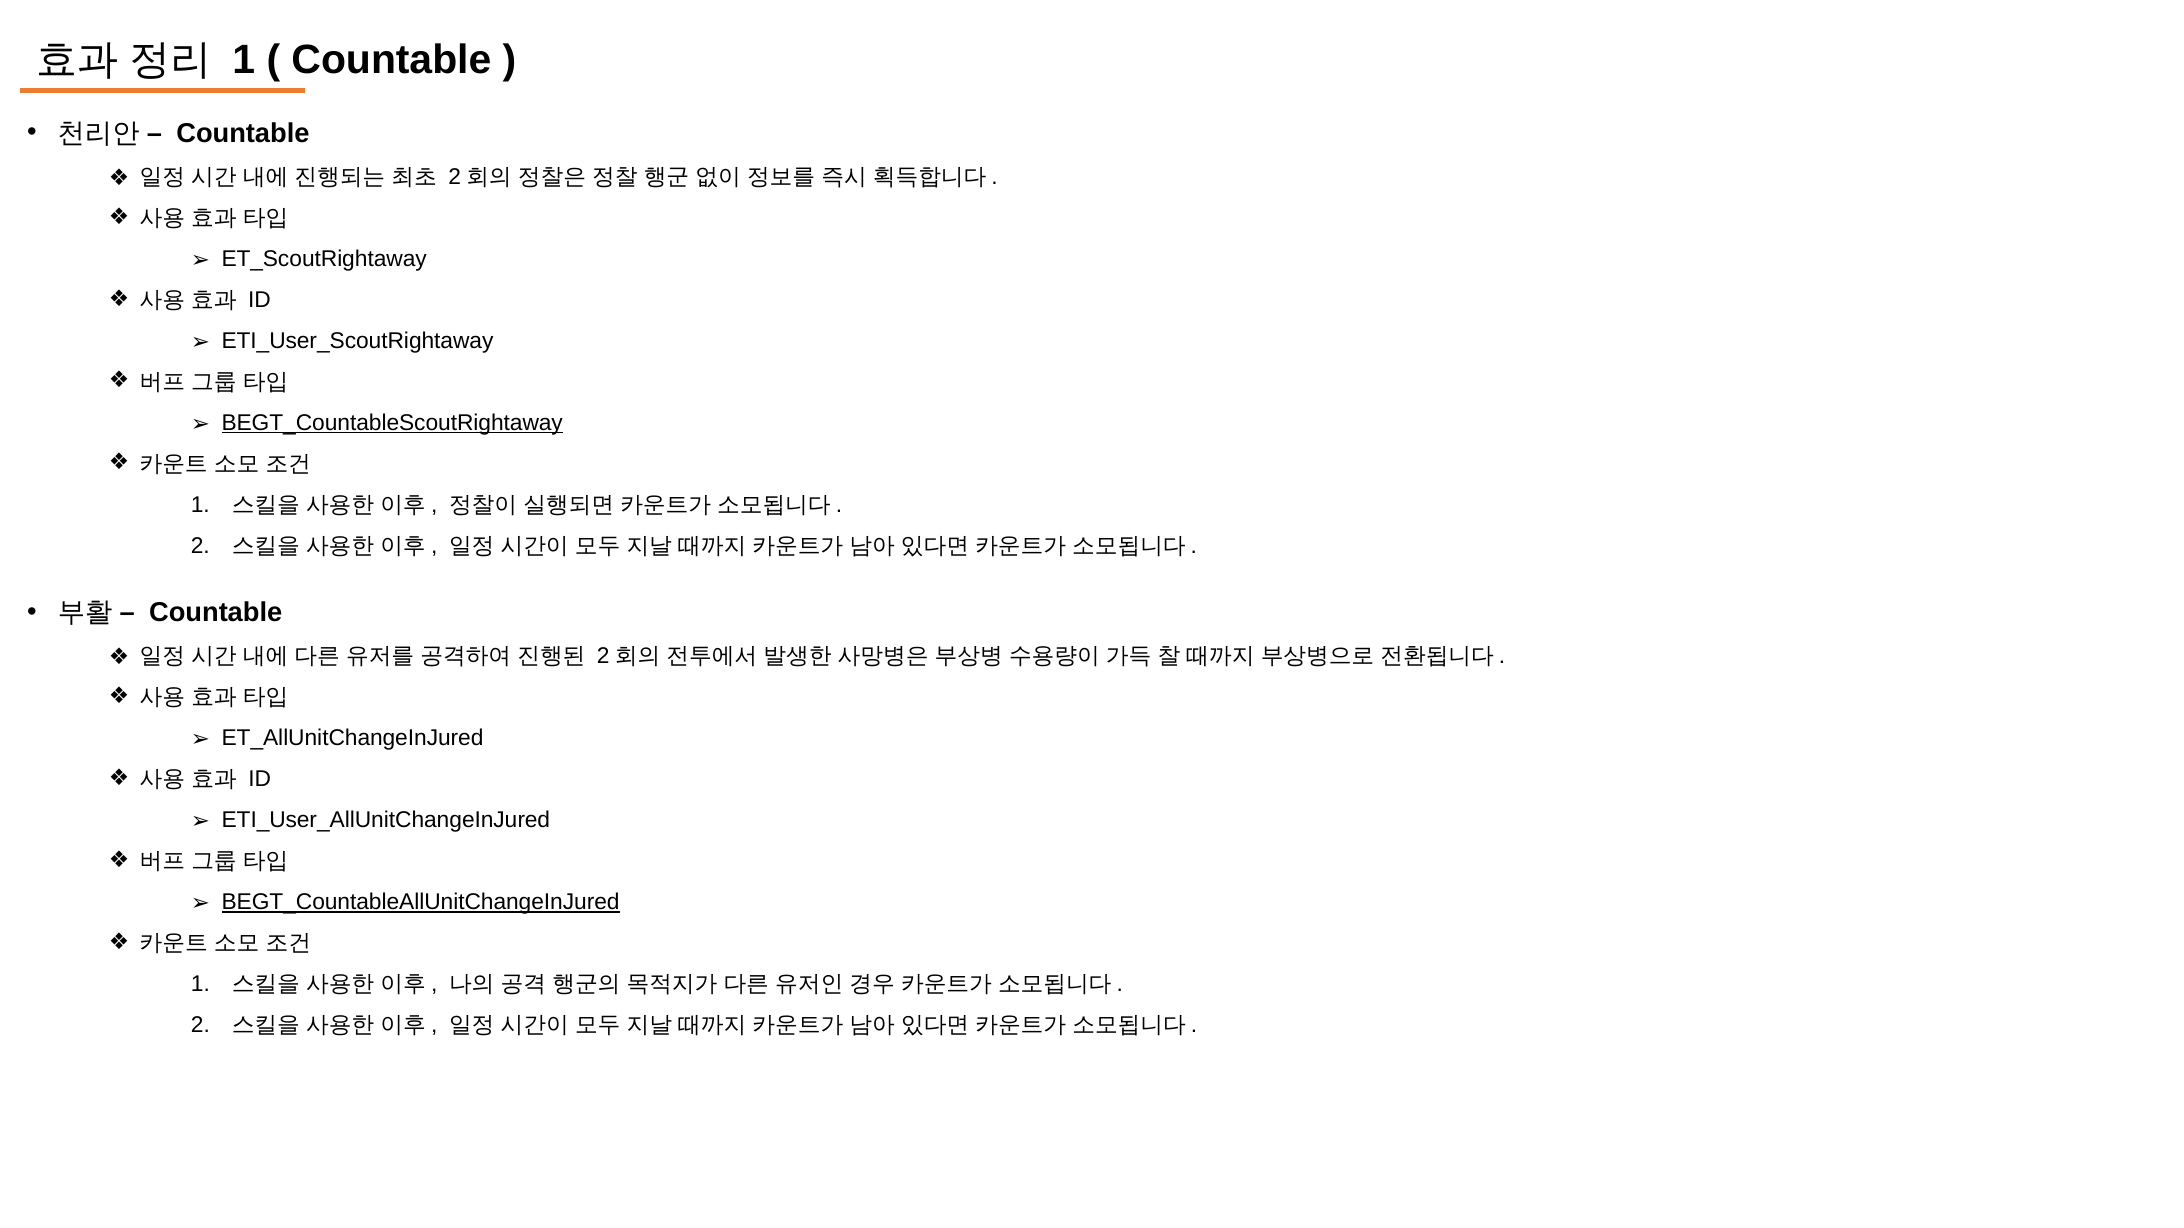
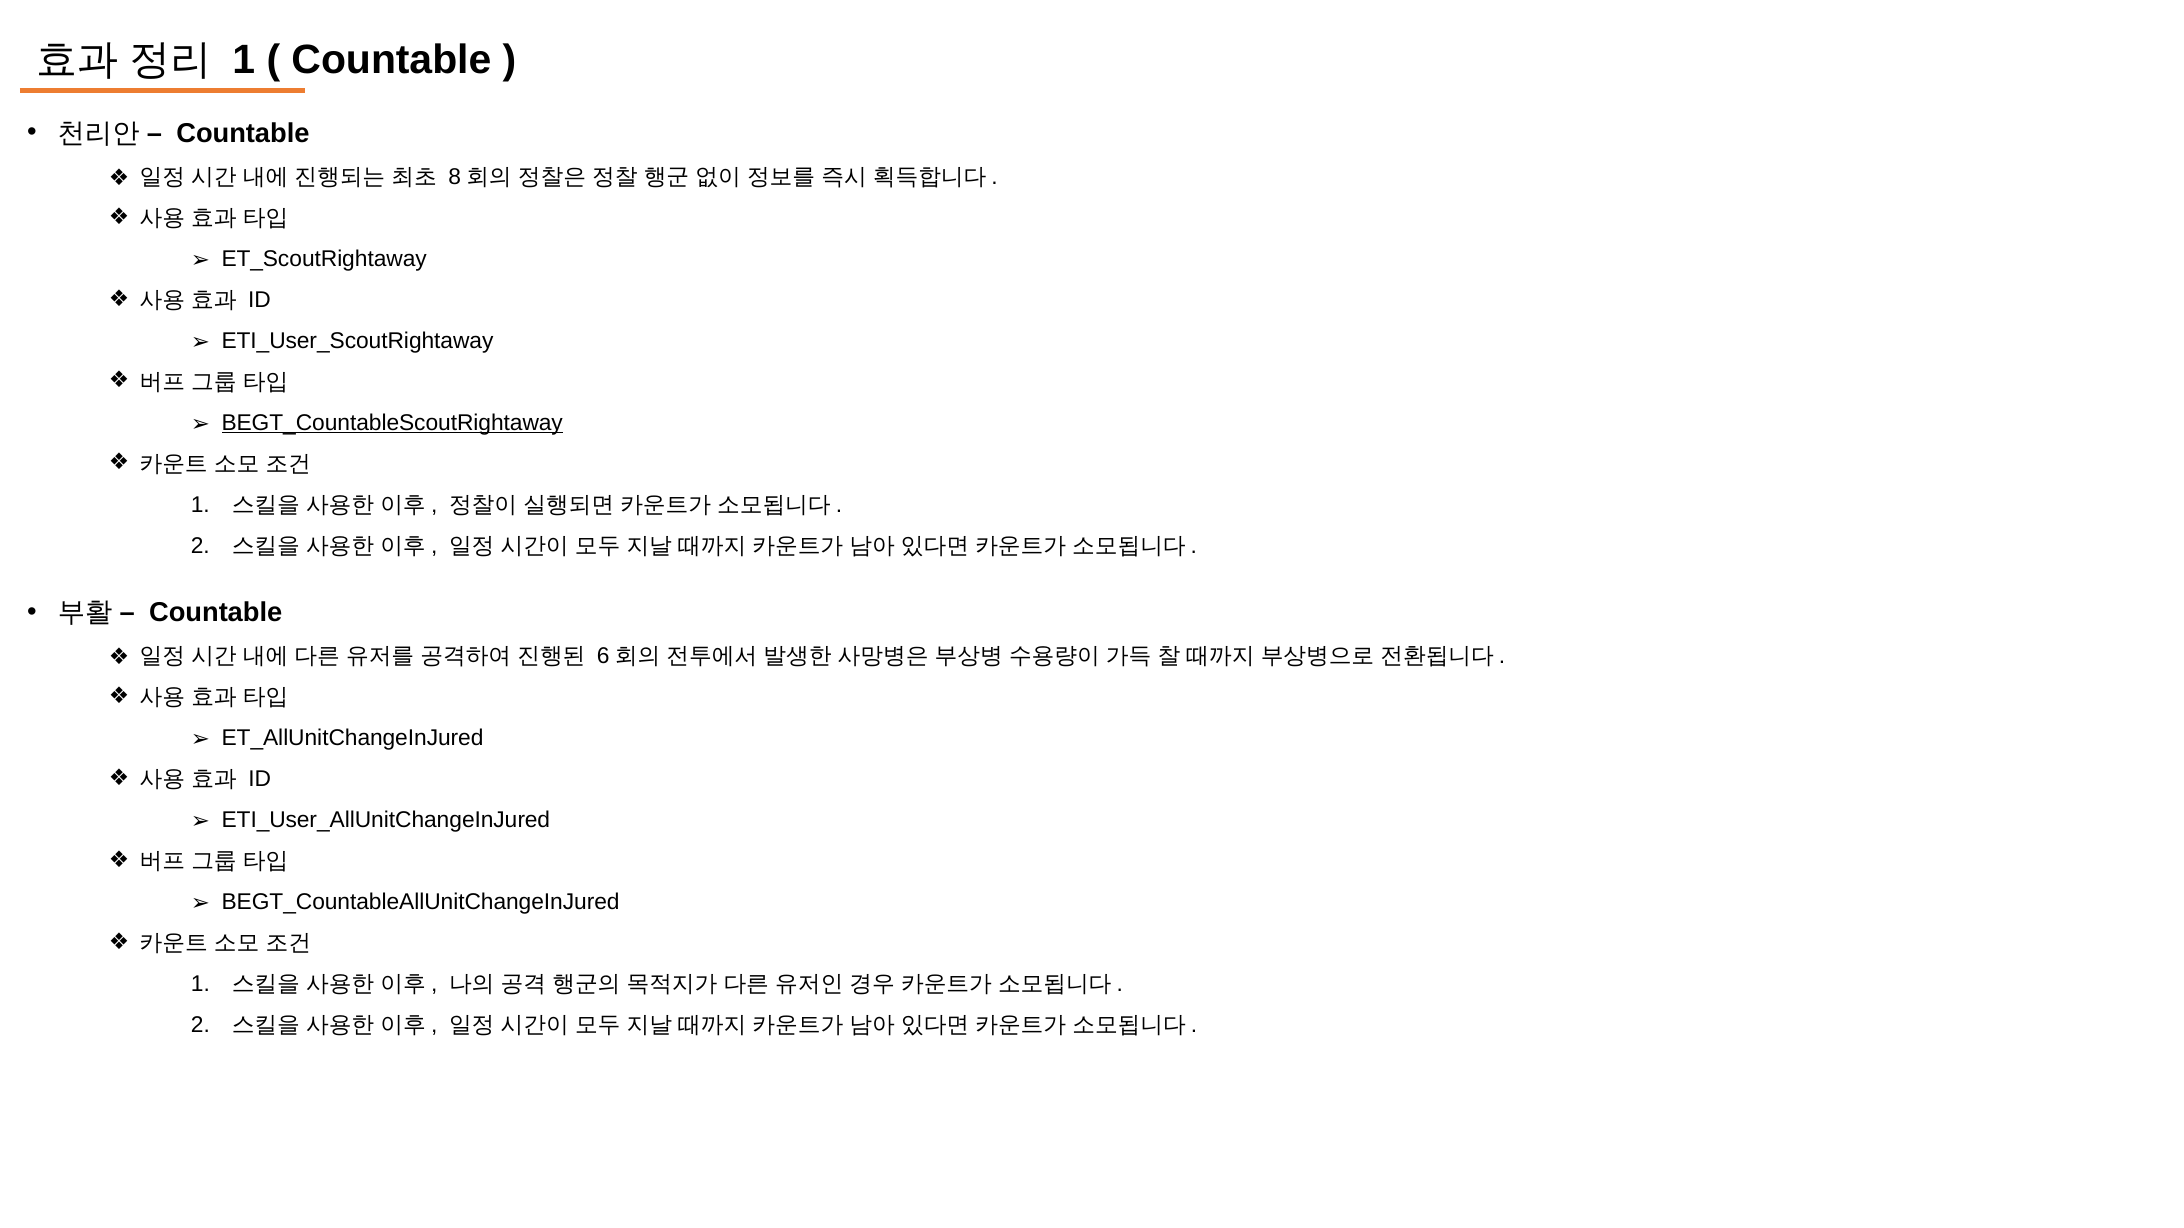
2: 2 -> 8 (455, 177)
2: 2 -> 6 (603, 657)
BEGT_CountableAllUnitChangeInJured underline: present -> none (421, 903)
